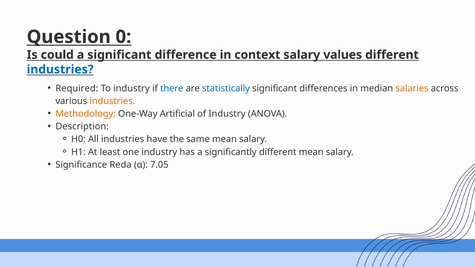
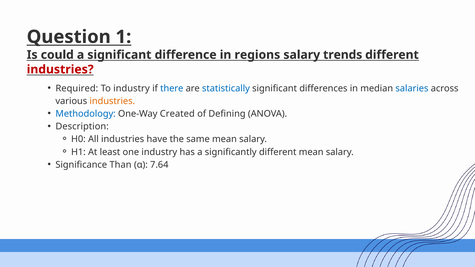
0: 0 -> 1 (123, 37)
context: context -> regions (257, 55)
values: values -> trends (343, 55)
industries colour: blue -> red (60, 69)
salaries colour: orange -> blue (412, 88)
Methodology colour: orange -> blue (86, 114)
Artificial: Artificial -> Created (177, 114)
of Industry: Industry -> Defining (227, 114)
Reda: Reda -> Than (121, 165)
7.05: 7.05 -> 7.64 (159, 165)
